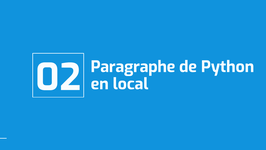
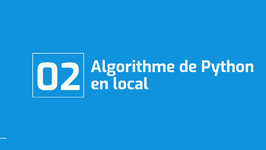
Paragraphe: Paragraphe -> Algorithme (133, 67)
